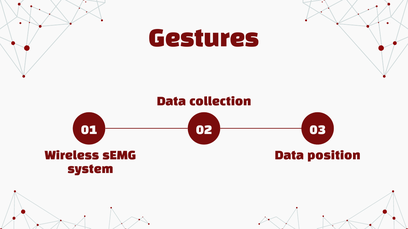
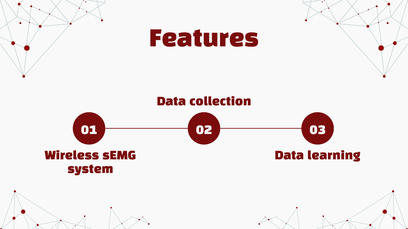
Gestures: Gestures -> Features (204, 39)
position: position -> learning (334, 156)
